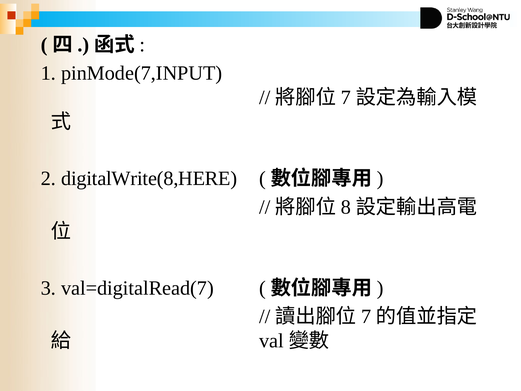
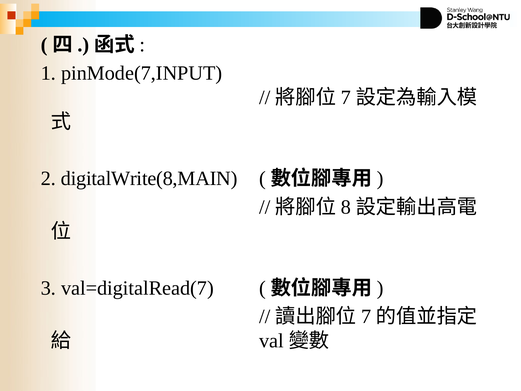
digitalWrite(8,HERE: digitalWrite(8,HERE -> digitalWrite(8,MAIN (149, 178)
